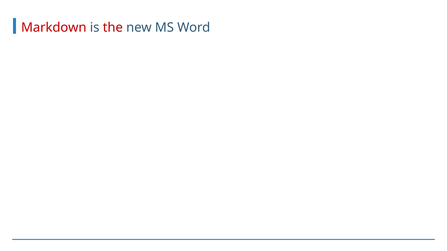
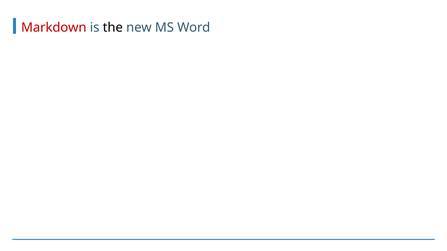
the colour: red -> black (113, 28)
